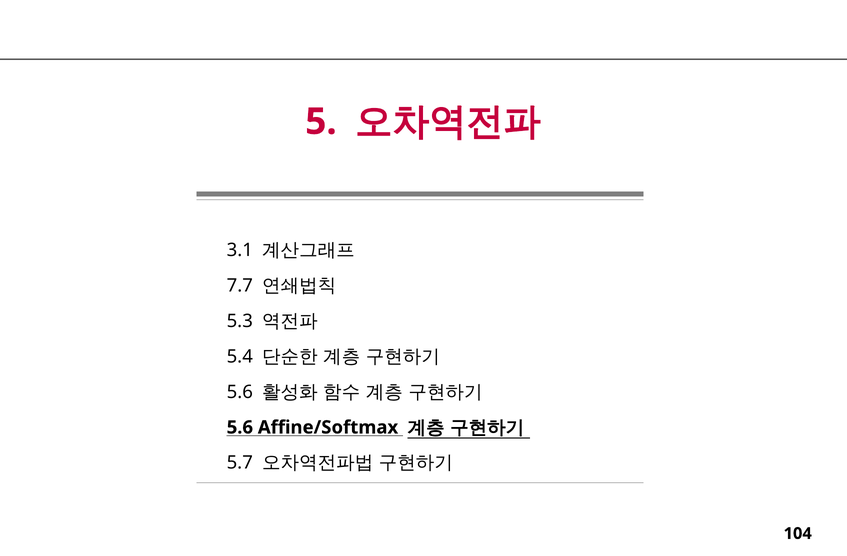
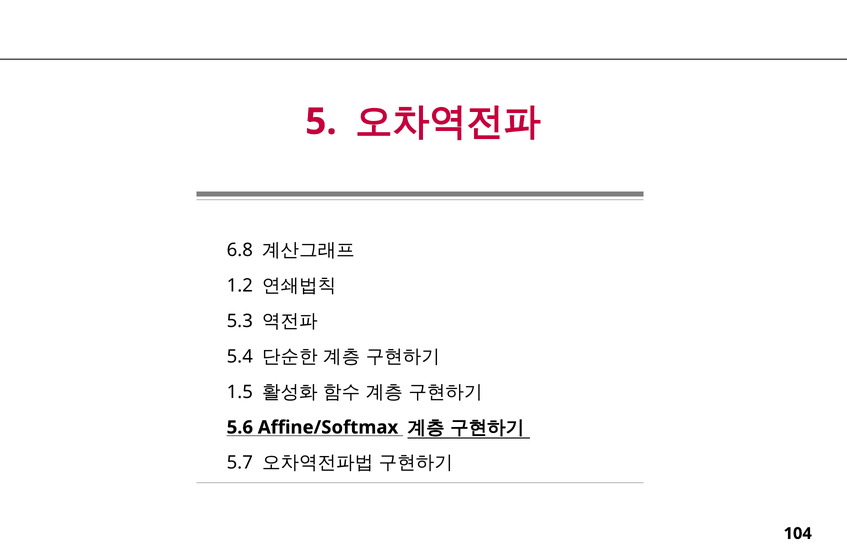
3.1: 3.1 -> 6.8 (240, 250)
7.7: 7.7 -> 1.2 (240, 286)
5.6: 5.6 -> 1.5 (240, 392)
